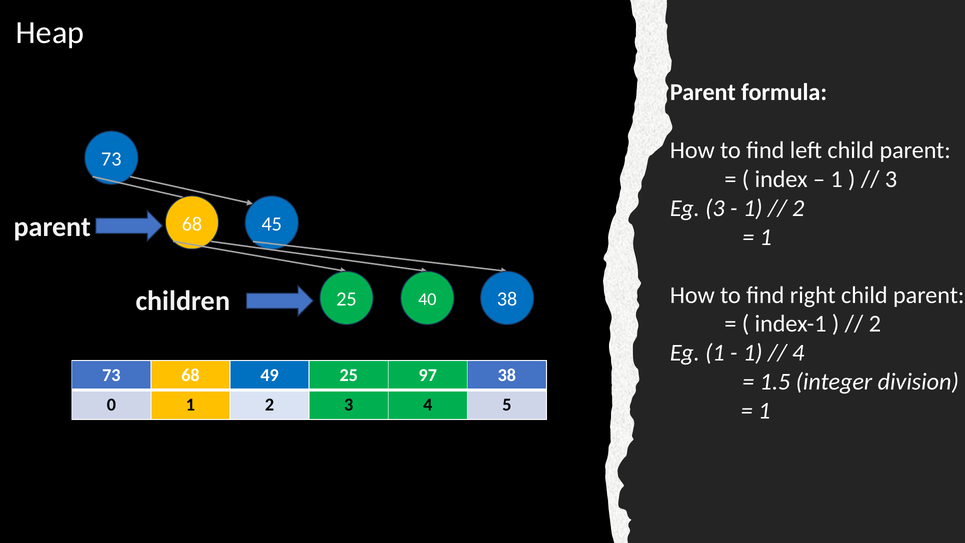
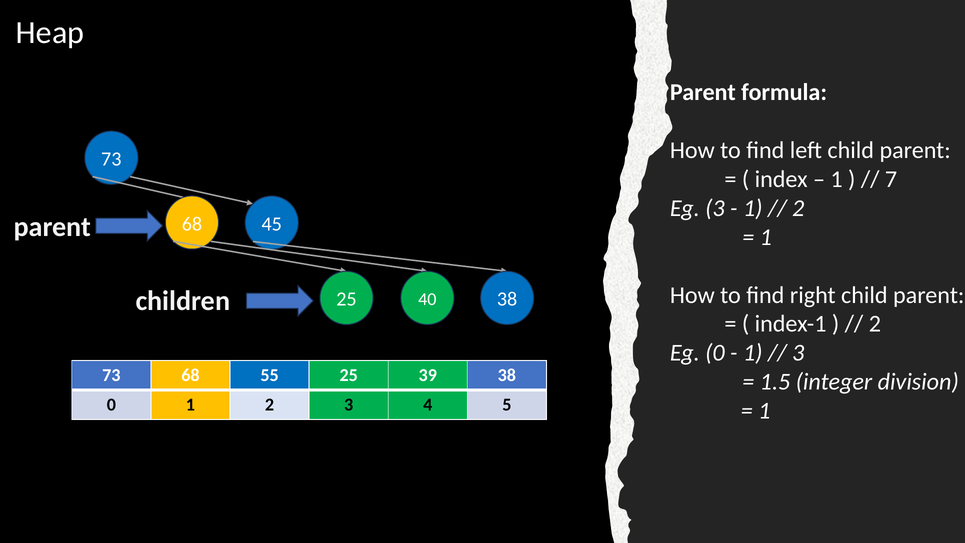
3: 3 -> 7 (891, 179)
Eg 1: 1 -> 0 (715, 353)
4: 4 -> 3 (798, 353)
49: 49 -> 55 (270, 375)
97: 97 -> 39 (428, 375)
